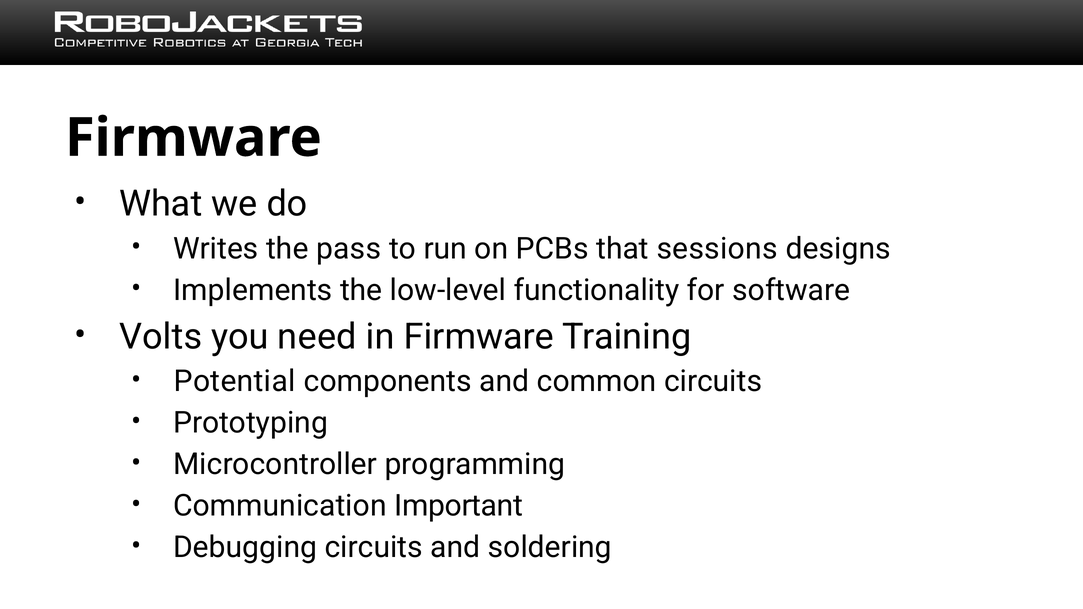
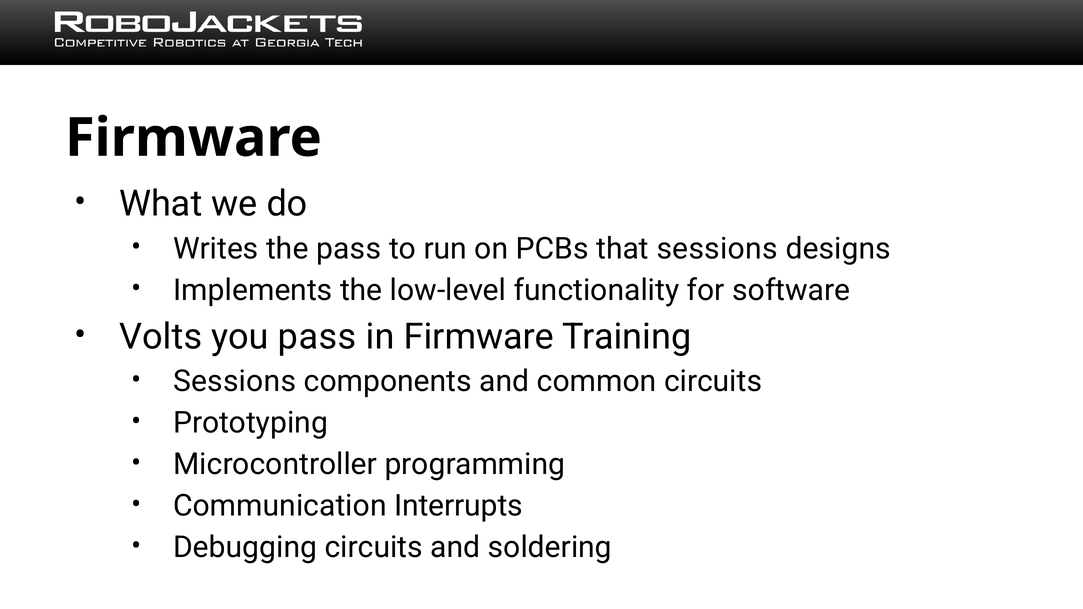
you need: need -> pass (317, 337)
Potential: Potential -> Sessions (235, 382)
Important: Important -> Interrupts (459, 506)
